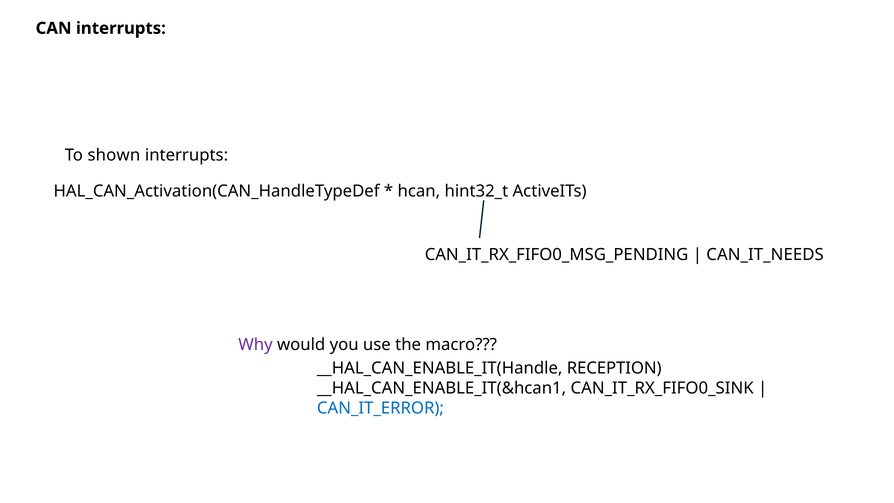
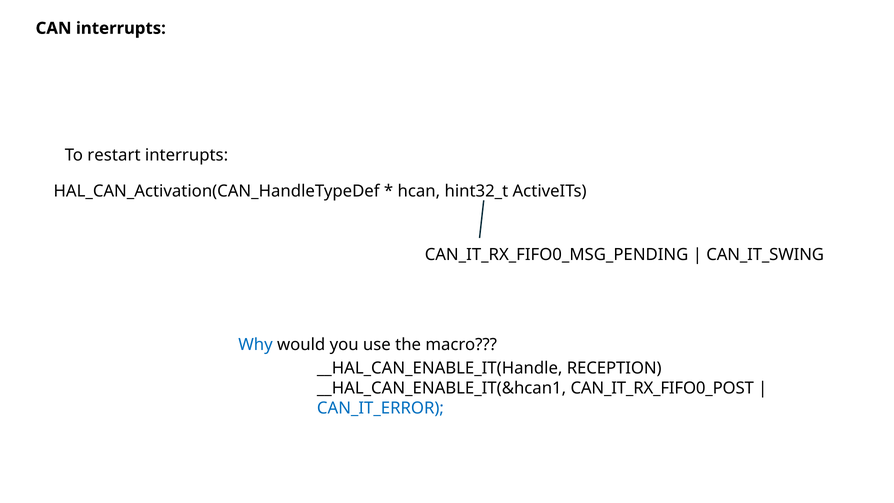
shown: shown -> restart (114, 155)
CAN_IT_NEEDS: CAN_IT_NEEDS -> CAN_IT_SWING (765, 255)
Why colour: purple -> blue (255, 344)
CAN_IT_RX_FIFO0_SINK: CAN_IT_RX_FIFO0_SINK -> CAN_IT_RX_FIFO0_POST (662, 388)
